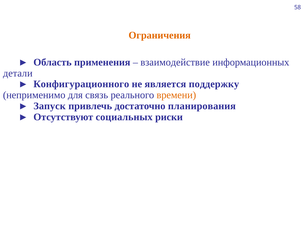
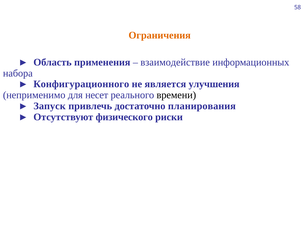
детали: детали -> набора (18, 73)
поддержку: поддержку -> улучшения (214, 84)
связь: связь -> несет (97, 95)
времени colour: orange -> black (176, 95)
социальных: социальных -> физического (124, 117)
